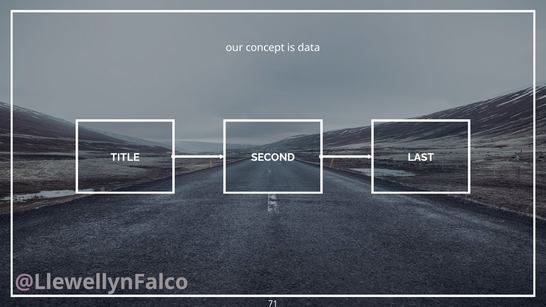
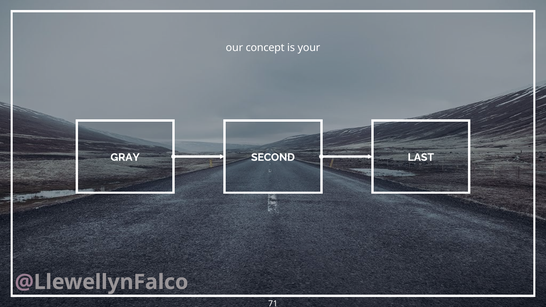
data: data -> your (309, 48)
TITLE: TITLE -> GRAY (125, 157)
